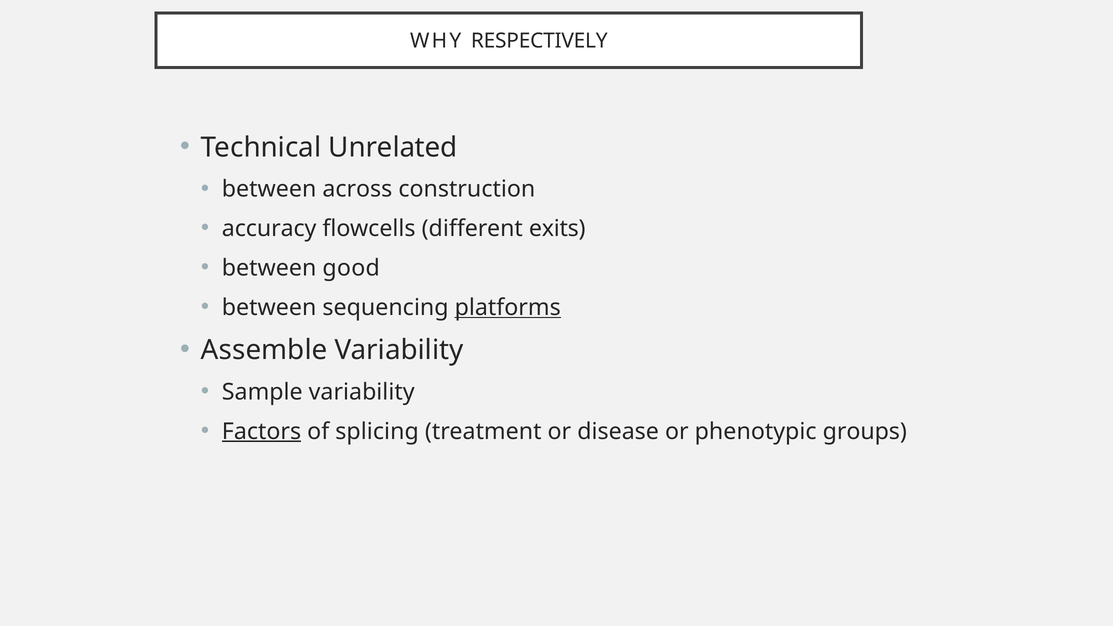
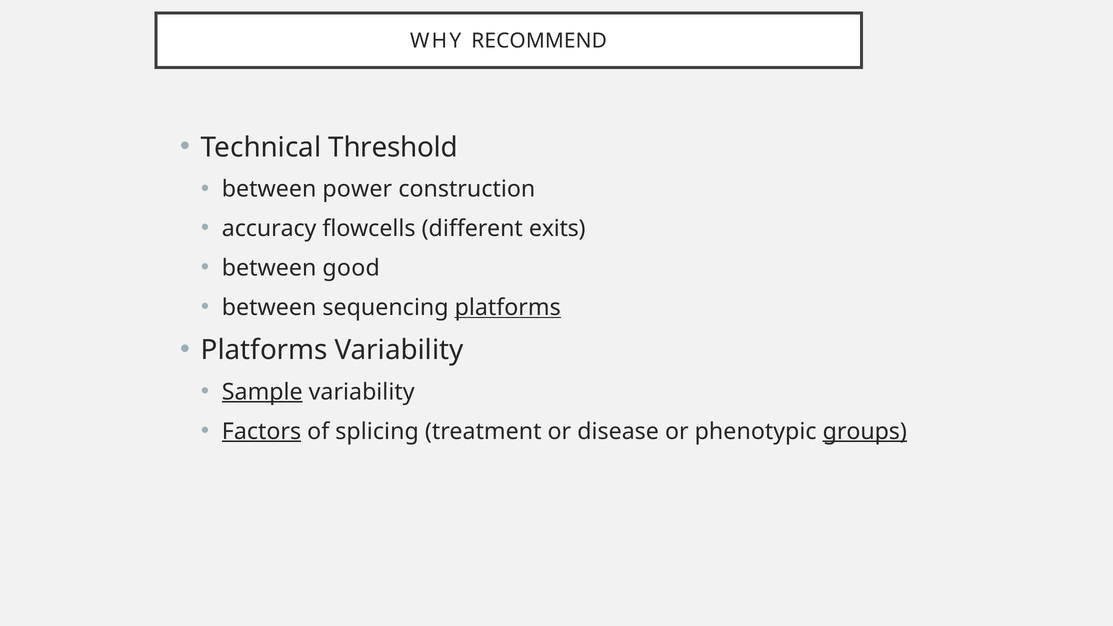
RESPECTIVELY: RESPECTIVELY -> RECOMMEND (539, 41)
Unrelated: Unrelated -> Threshold (393, 147)
across: across -> power (357, 189)
Assemble: Assemble -> Platforms (264, 350)
Sample underline: none -> present (262, 392)
groups underline: none -> present (865, 431)
